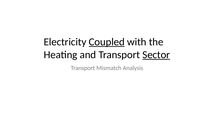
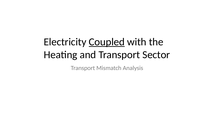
Sector underline: present -> none (156, 55)
